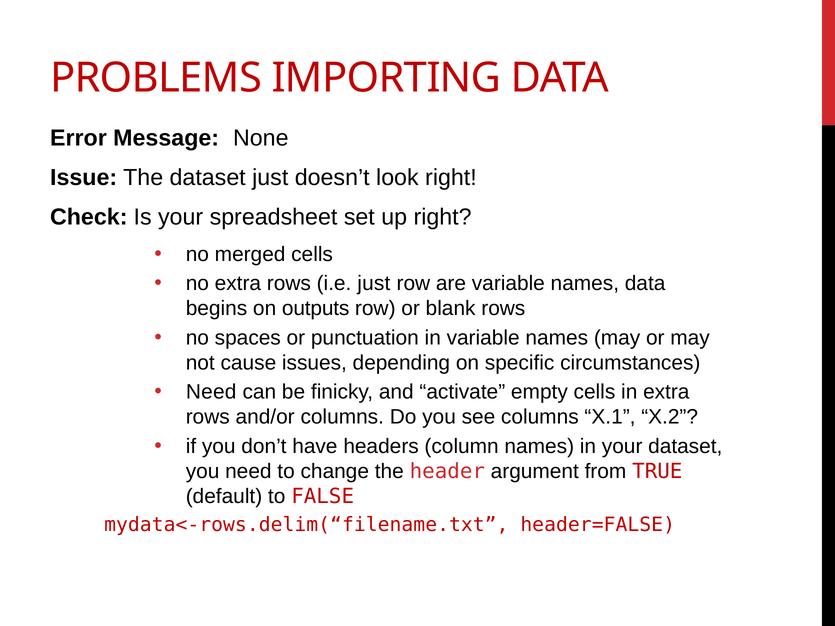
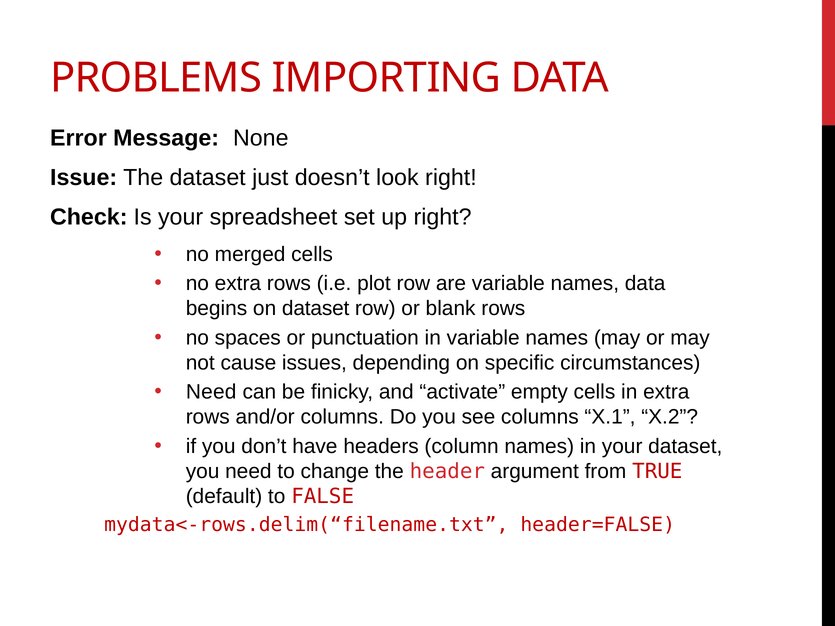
i.e just: just -> plot (374, 284)
on outputs: outputs -> dataset (316, 309)
